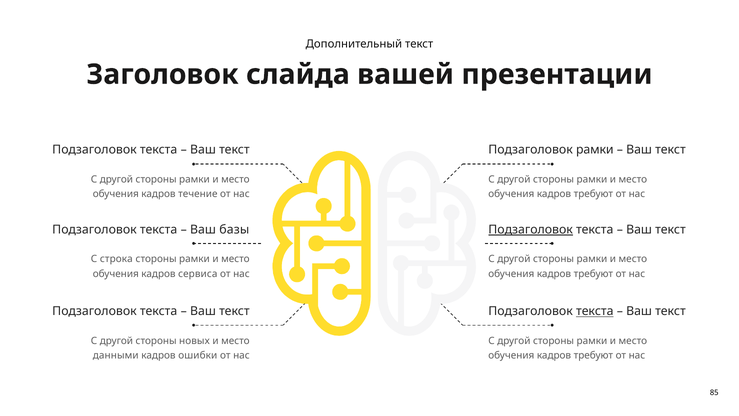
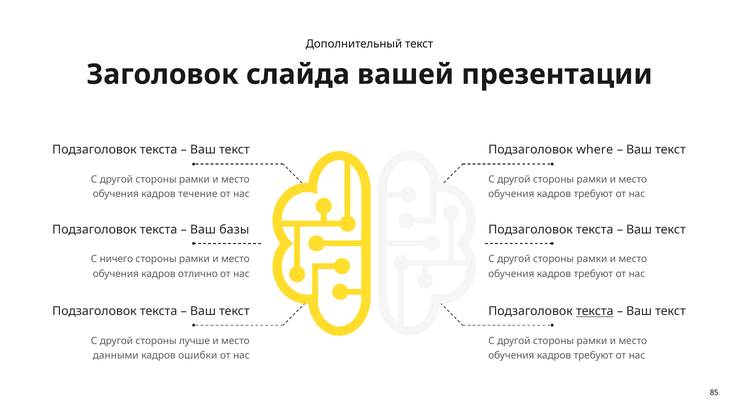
Подзаголовок рамки: рамки -> where (595, 150)
Подзаголовок underline: present -> none (531, 230)
строка: строка -> ничего (116, 260)
сервиса: сервиса -> отлично (198, 274)
новых: новых -> лучше (194, 341)
